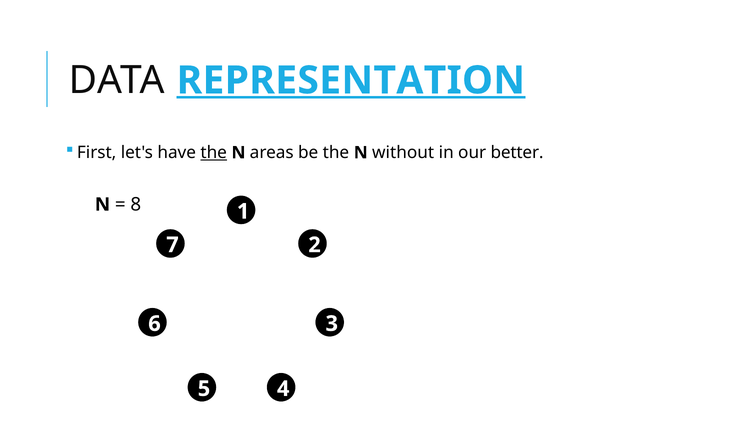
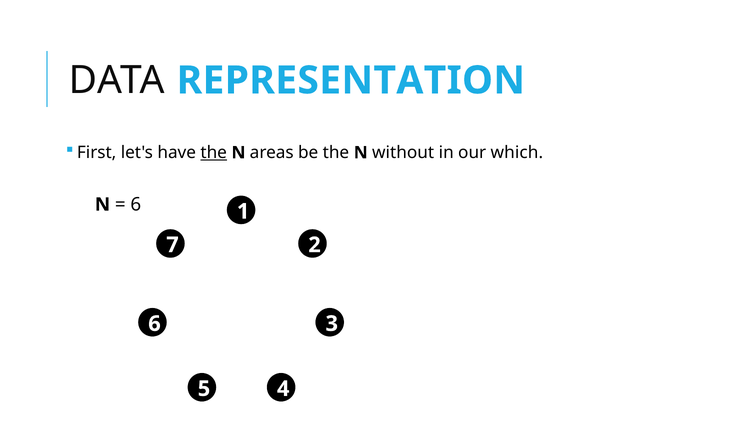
REPRESENTATION underline: present -> none (351, 80)
better: better -> which (517, 153)
8: 8 -> 6 (136, 204)
